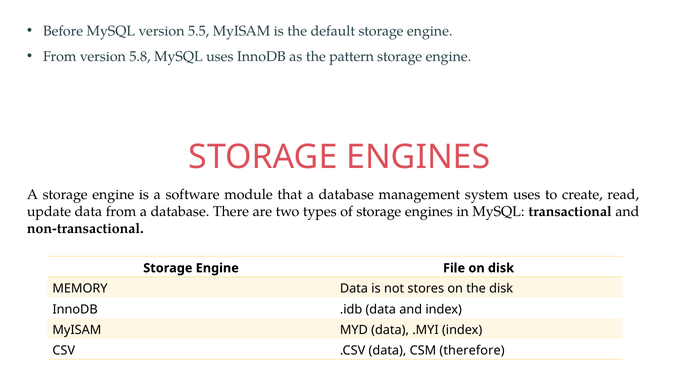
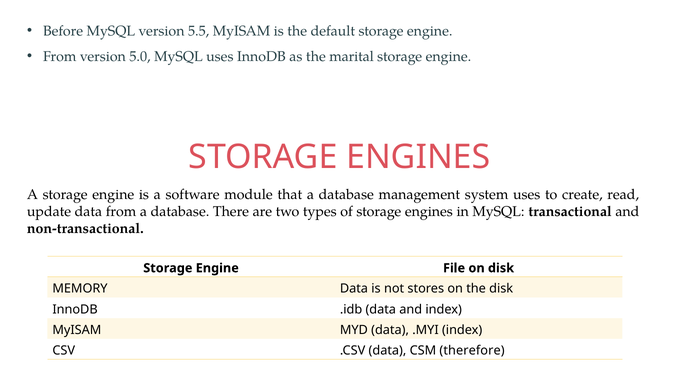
5.8: 5.8 -> 5.0 (140, 57)
pattern: pattern -> marital (352, 57)
